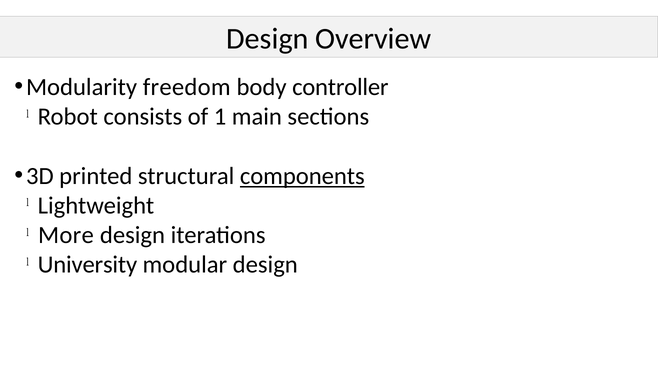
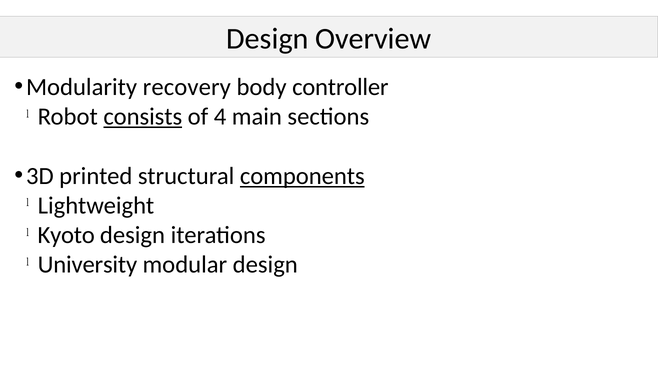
freedom: freedom -> recovery (187, 87)
consists underline: none -> present (143, 117)
1: 1 -> 4 (220, 117)
More: More -> Kyoto (66, 235)
